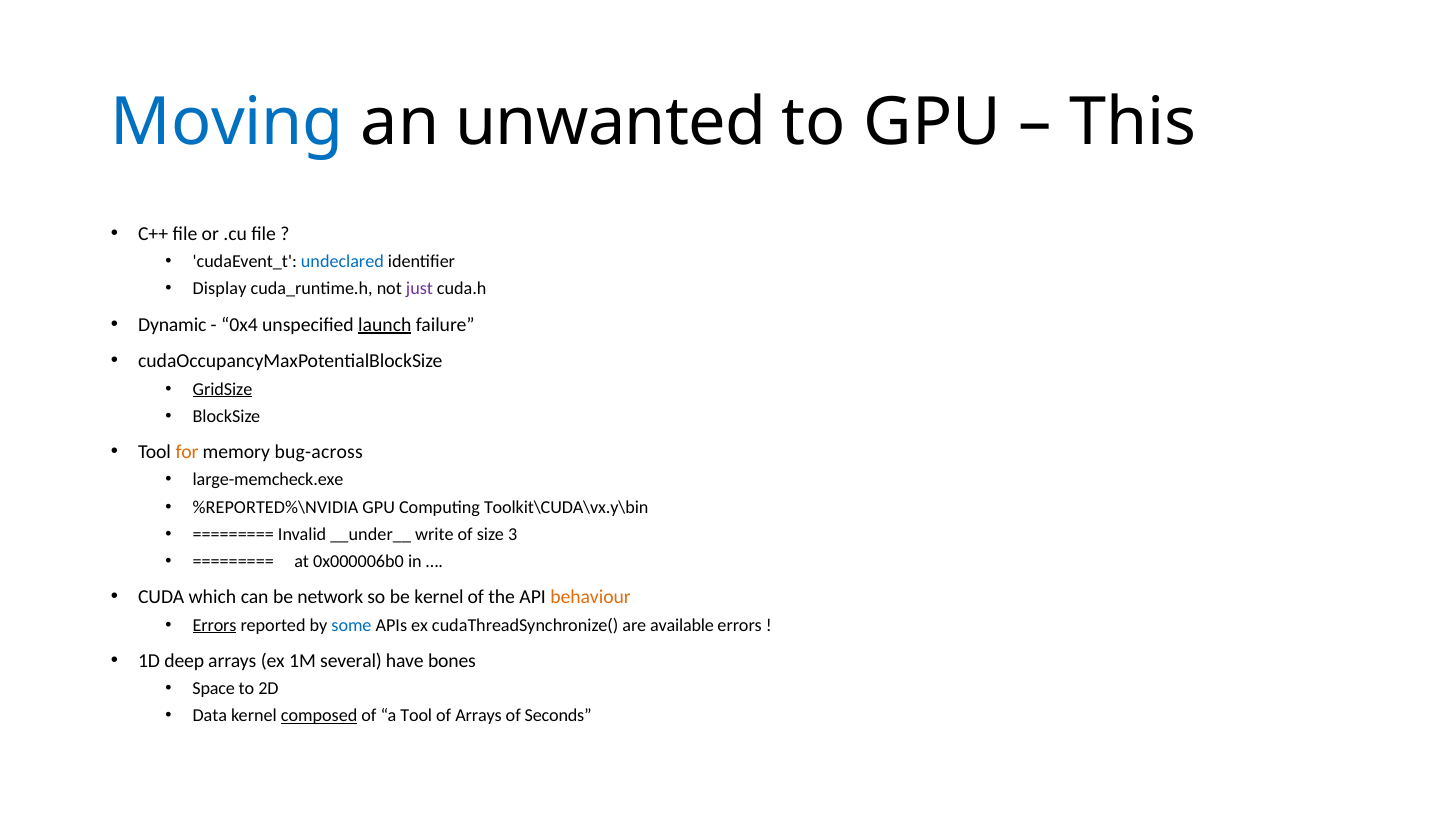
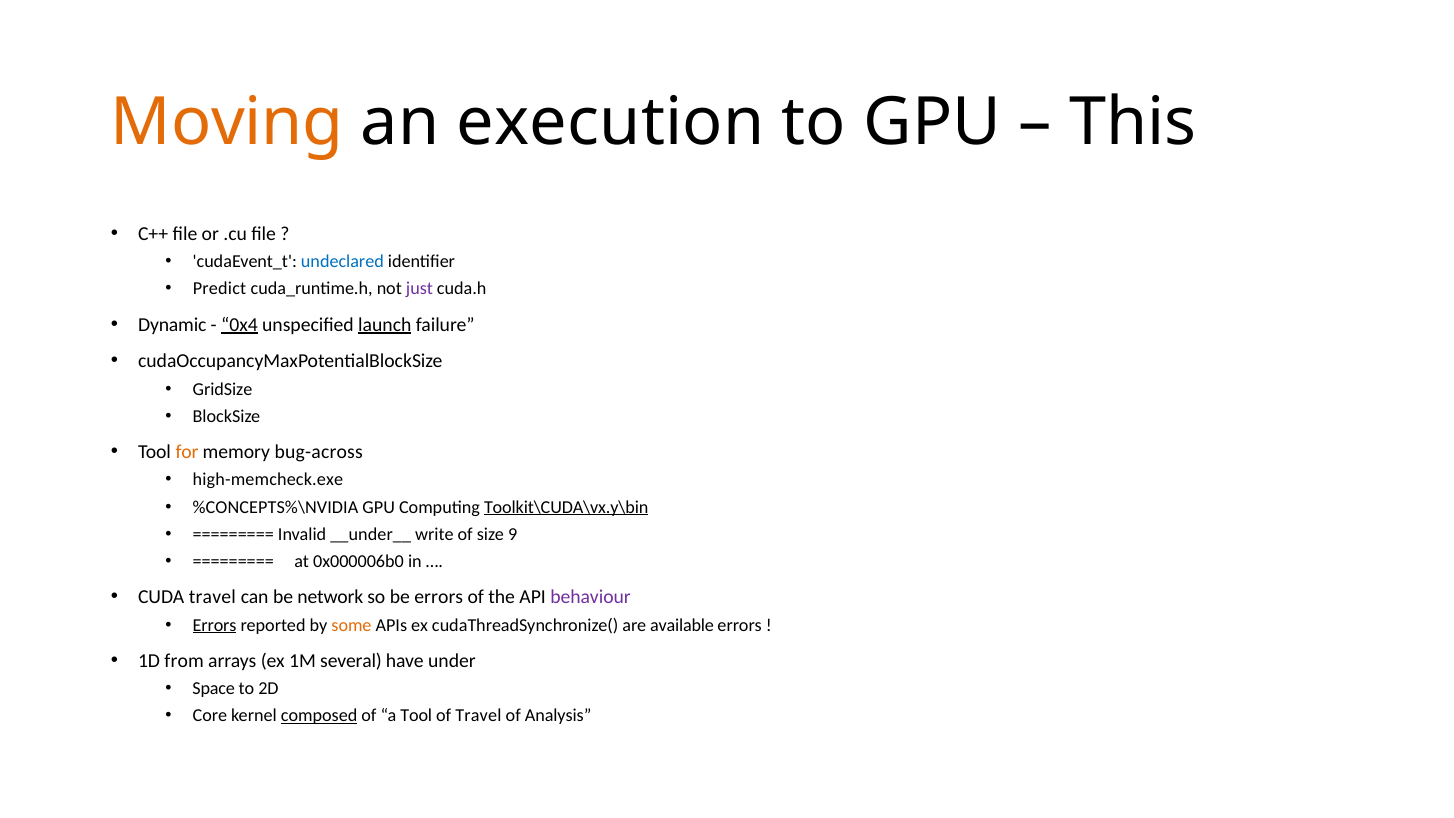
Moving colour: blue -> orange (227, 122)
unwanted: unwanted -> execution (610, 122)
Display: Display -> Predict (220, 289)
0x4 underline: none -> present (239, 325)
GridSize underline: present -> none (222, 389)
large-memcheck.exe: large-memcheck.exe -> high-memcheck.exe (268, 480)
%REPORTED%\NVIDIA: %REPORTED%\NVIDIA -> %CONCEPTS%\NVIDIA (276, 507)
Toolkit\CUDA\vx.y\bin underline: none -> present (566, 507)
3: 3 -> 9 (513, 534)
CUDA which: which -> travel (212, 597)
be kernel: kernel -> errors (439, 597)
behaviour colour: orange -> purple (591, 597)
some colour: blue -> orange (351, 625)
deep: deep -> from (184, 661)
bones: bones -> under (452, 661)
Data: Data -> Core (210, 716)
of Arrays: Arrays -> Travel (478, 716)
Seconds: Seconds -> Analysis (558, 716)
